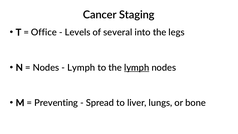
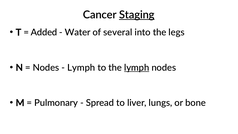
Staging underline: none -> present (137, 15)
Office: Office -> Added (44, 32)
Levels: Levels -> Water (78, 32)
Preventing: Preventing -> Pulmonary (56, 103)
